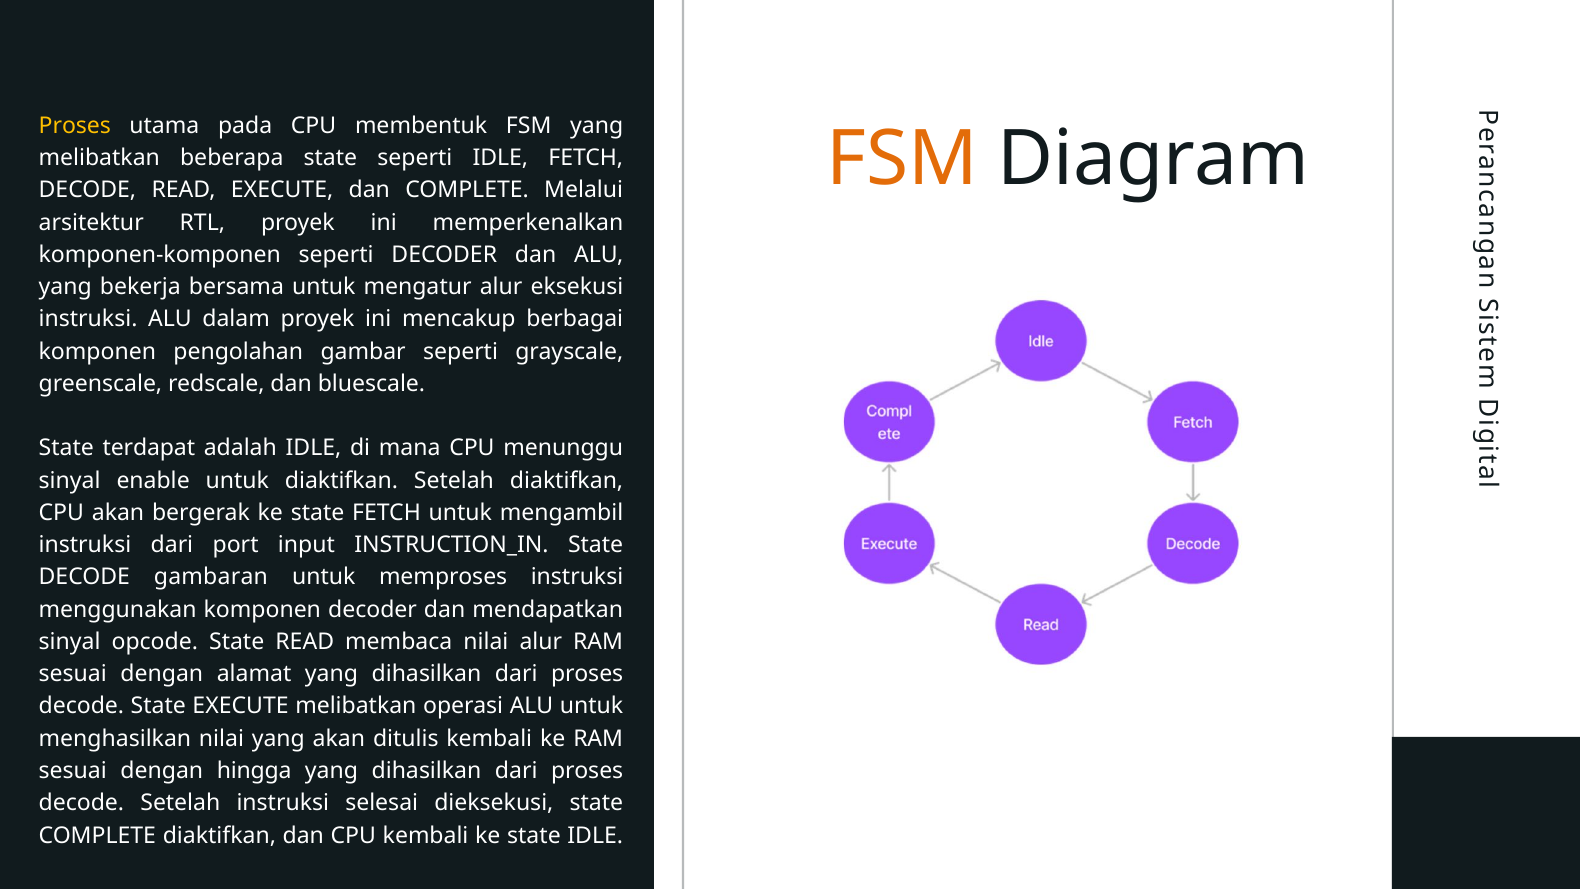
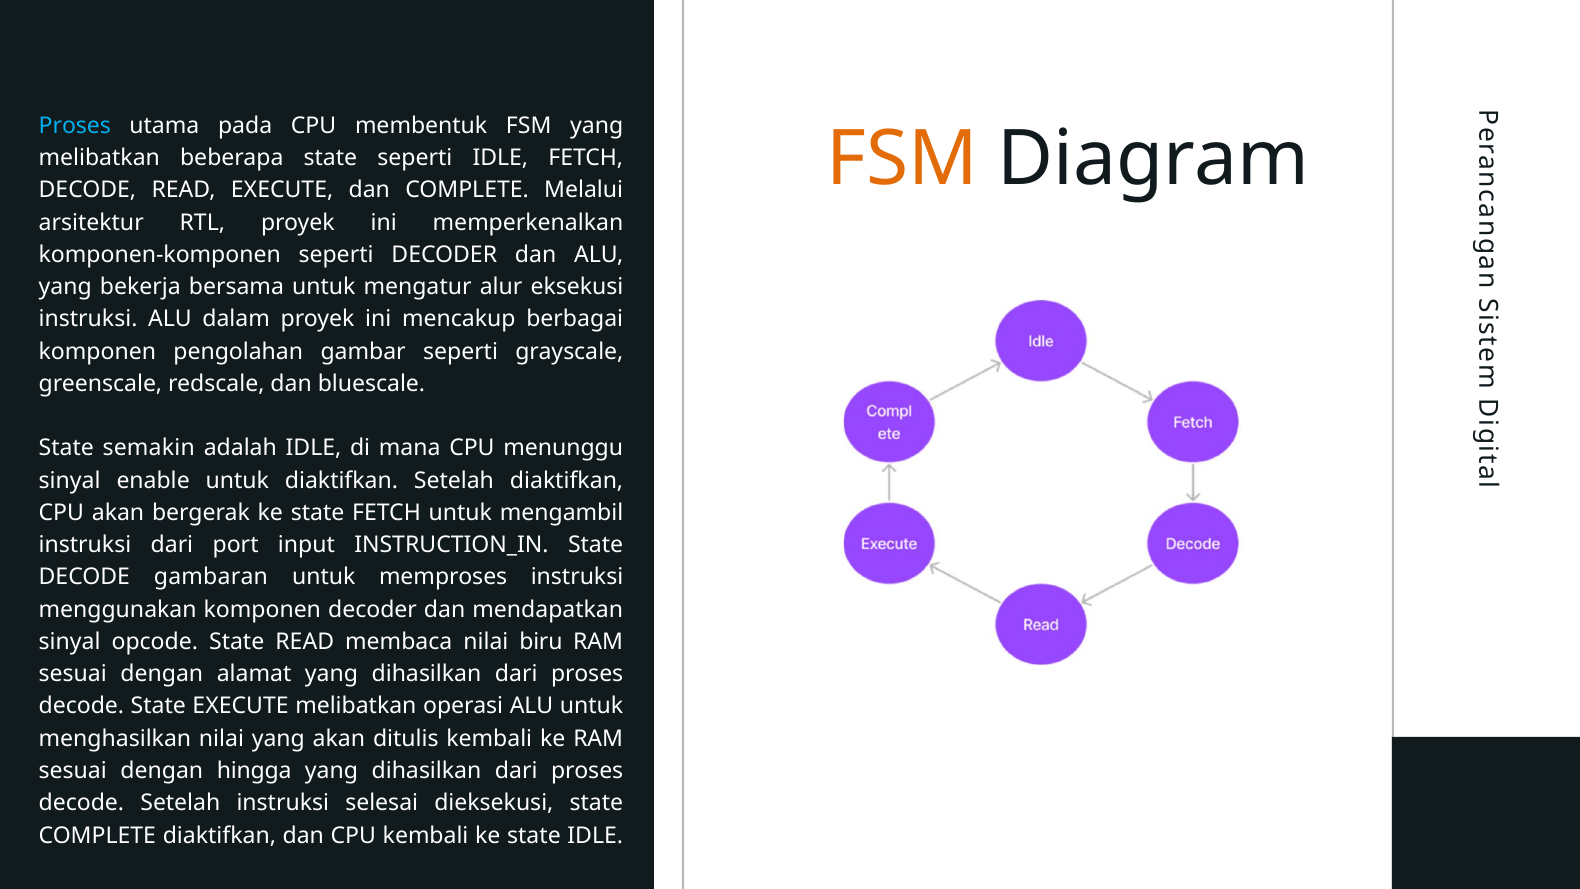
Proses colour: yellow -> light blue (75, 126)
terdapat: terdapat -> semakin (149, 448)
nilai alur: alur -> biru (541, 642)
